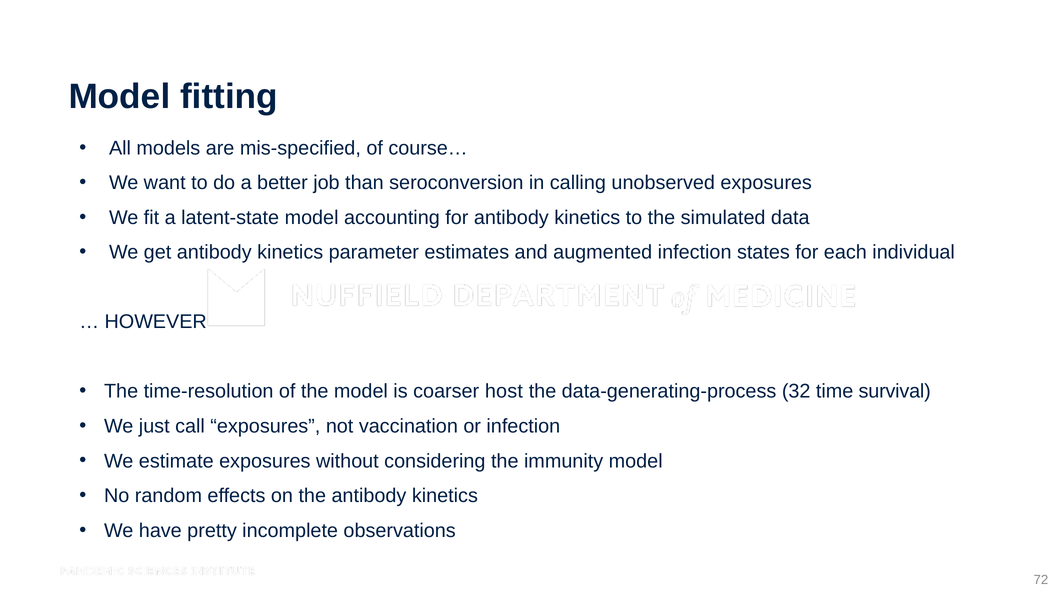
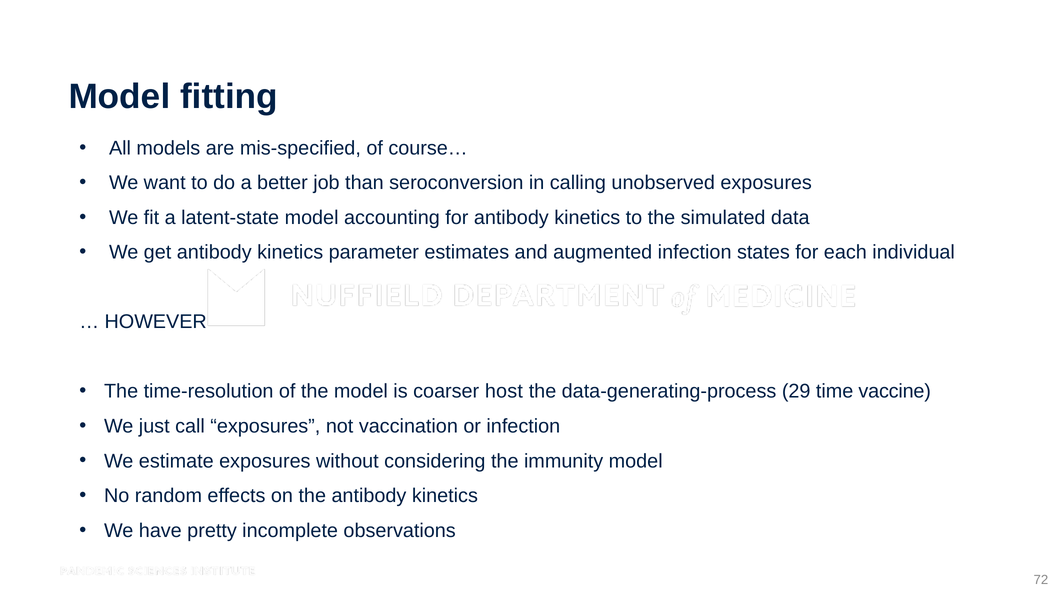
32: 32 -> 29 (796, 392)
survival: survival -> vaccine (895, 392)
